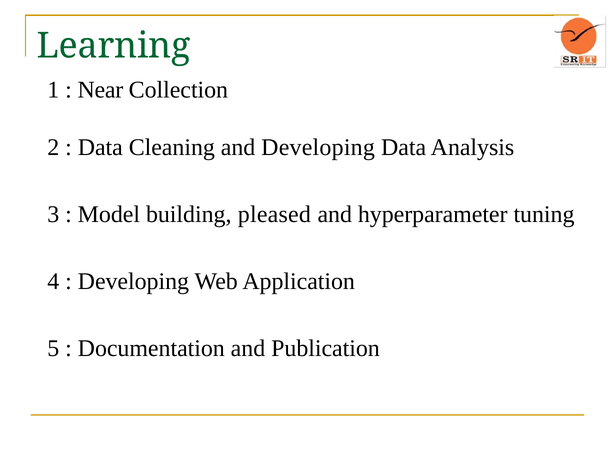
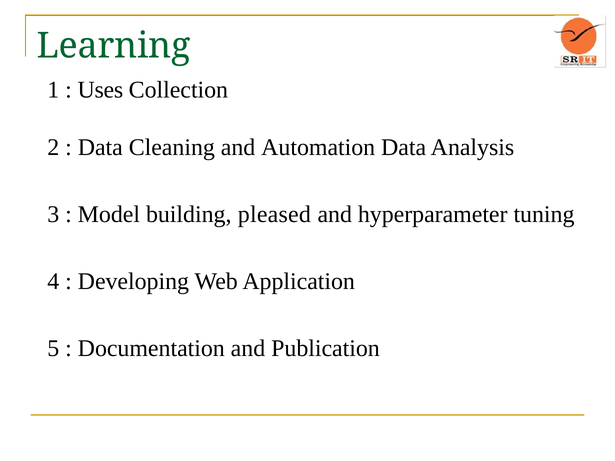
Near: Near -> Uses (100, 90)
and Developing: Developing -> Automation (318, 147)
